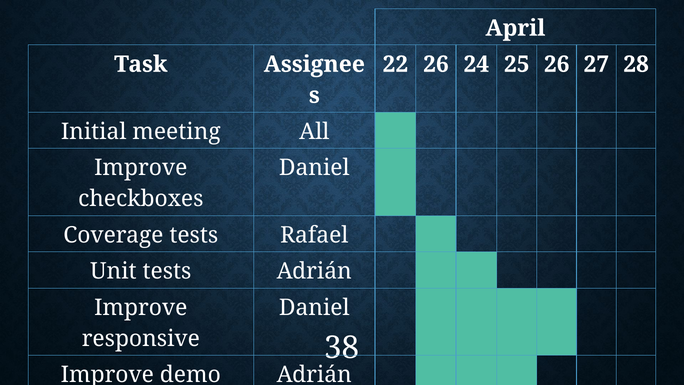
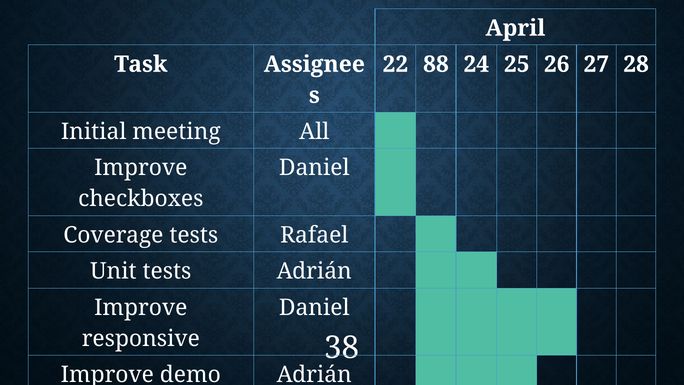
22 26: 26 -> 88 (436, 64)
